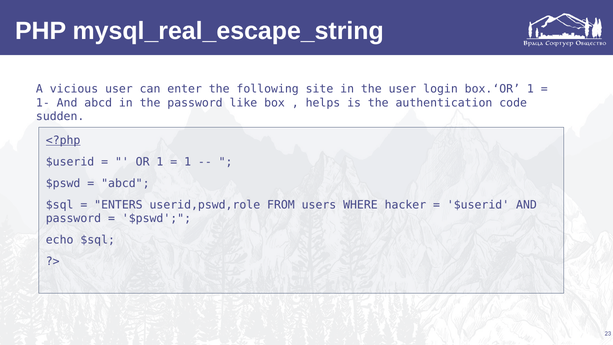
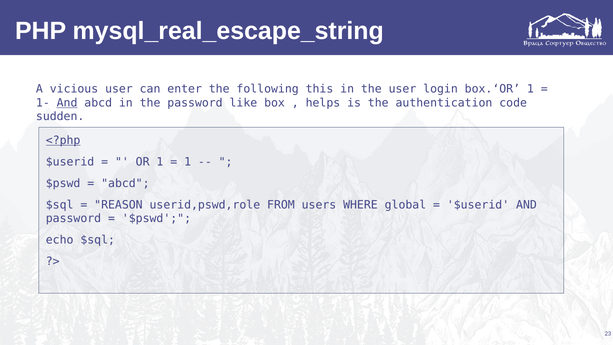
site: site -> this (319, 89)
And underline: none -> present (67, 103)
ENTERS: ENTERS -> REASON (118, 205)
hacker: hacker -> global (405, 205)
